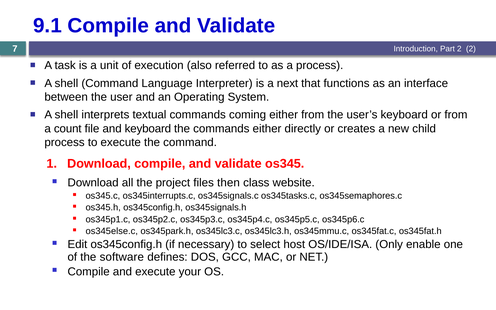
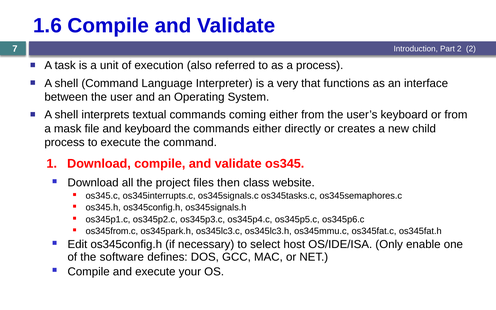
9.1: 9.1 -> 1.6 (48, 26)
next: next -> very (287, 83)
count: count -> mask (68, 129)
os345else.c: os345else.c -> os345from.c (112, 231)
